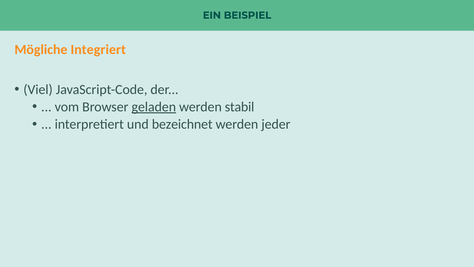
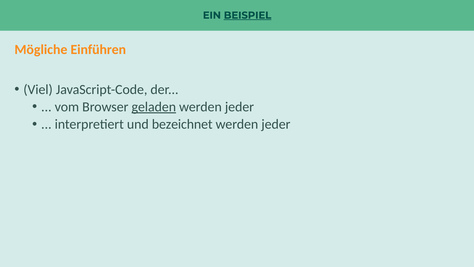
BEISPIEL underline: none -> present (248, 15)
Integriert: Integriert -> Einführen (98, 50)
stabil: stabil -> jeder (239, 107)
